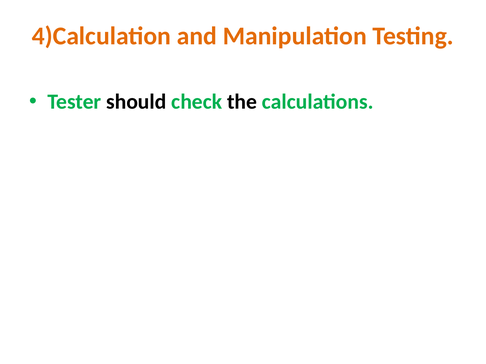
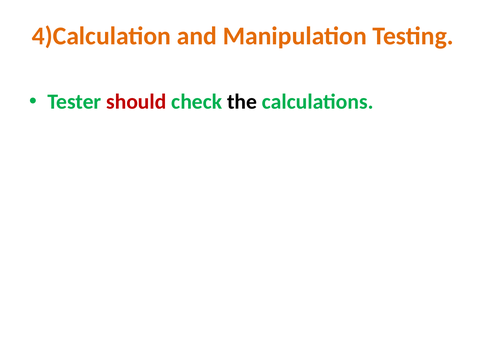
should colour: black -> red (136, 102)
